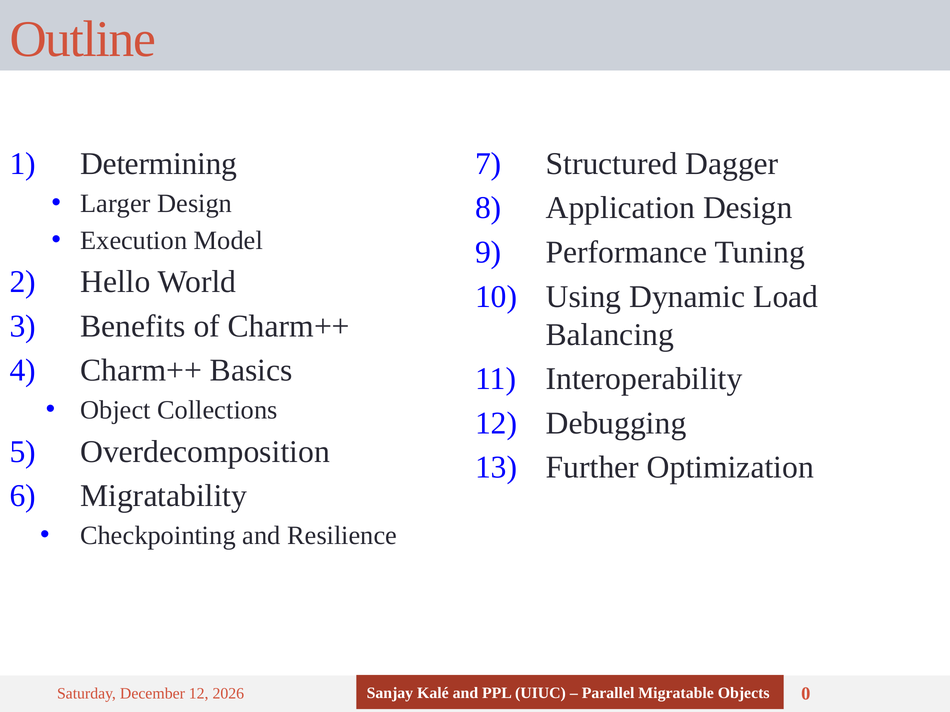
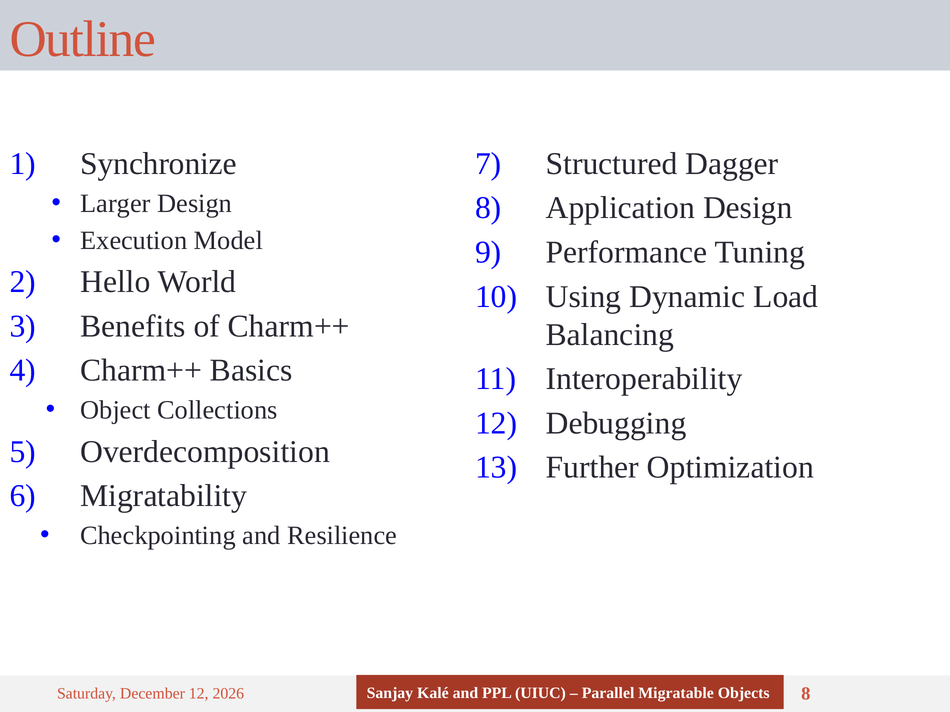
Determining: Determining -> Synchronize (159, 164)
0: 0 -> 8 (806, 694)
